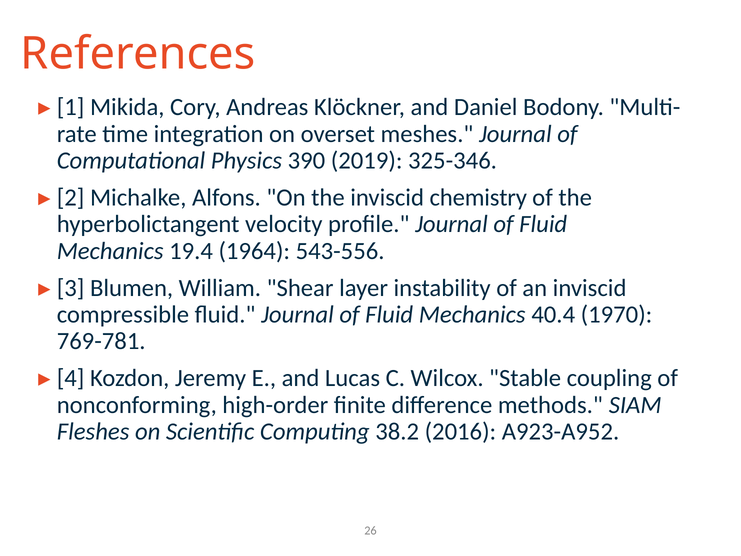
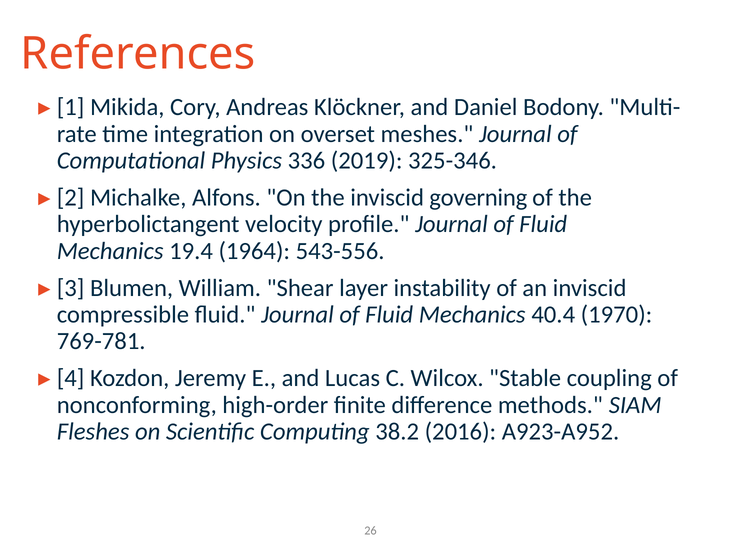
390: 390 -> 336 (306, 160)
chemistry: chemistry -> governing (478, 197)
